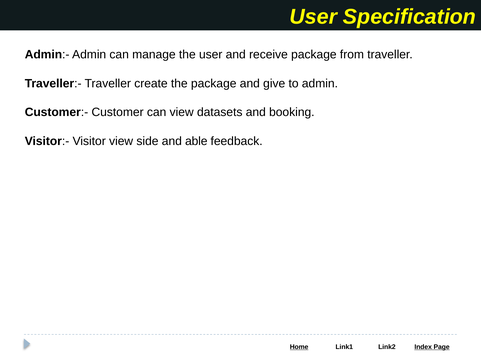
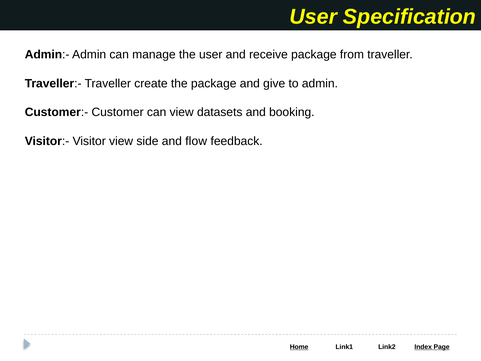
able: able -> flow (196, 141)
